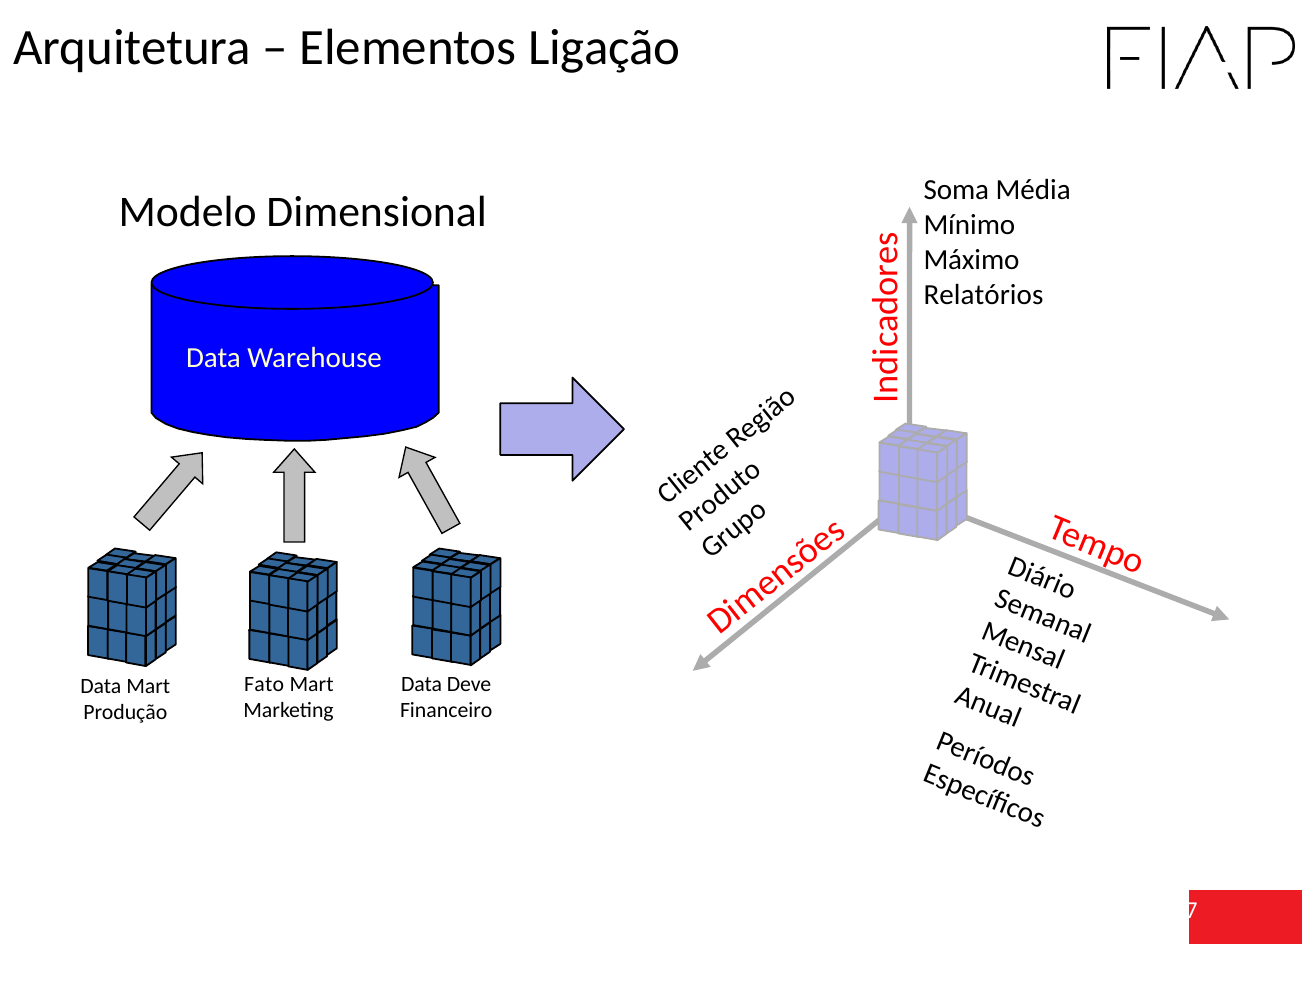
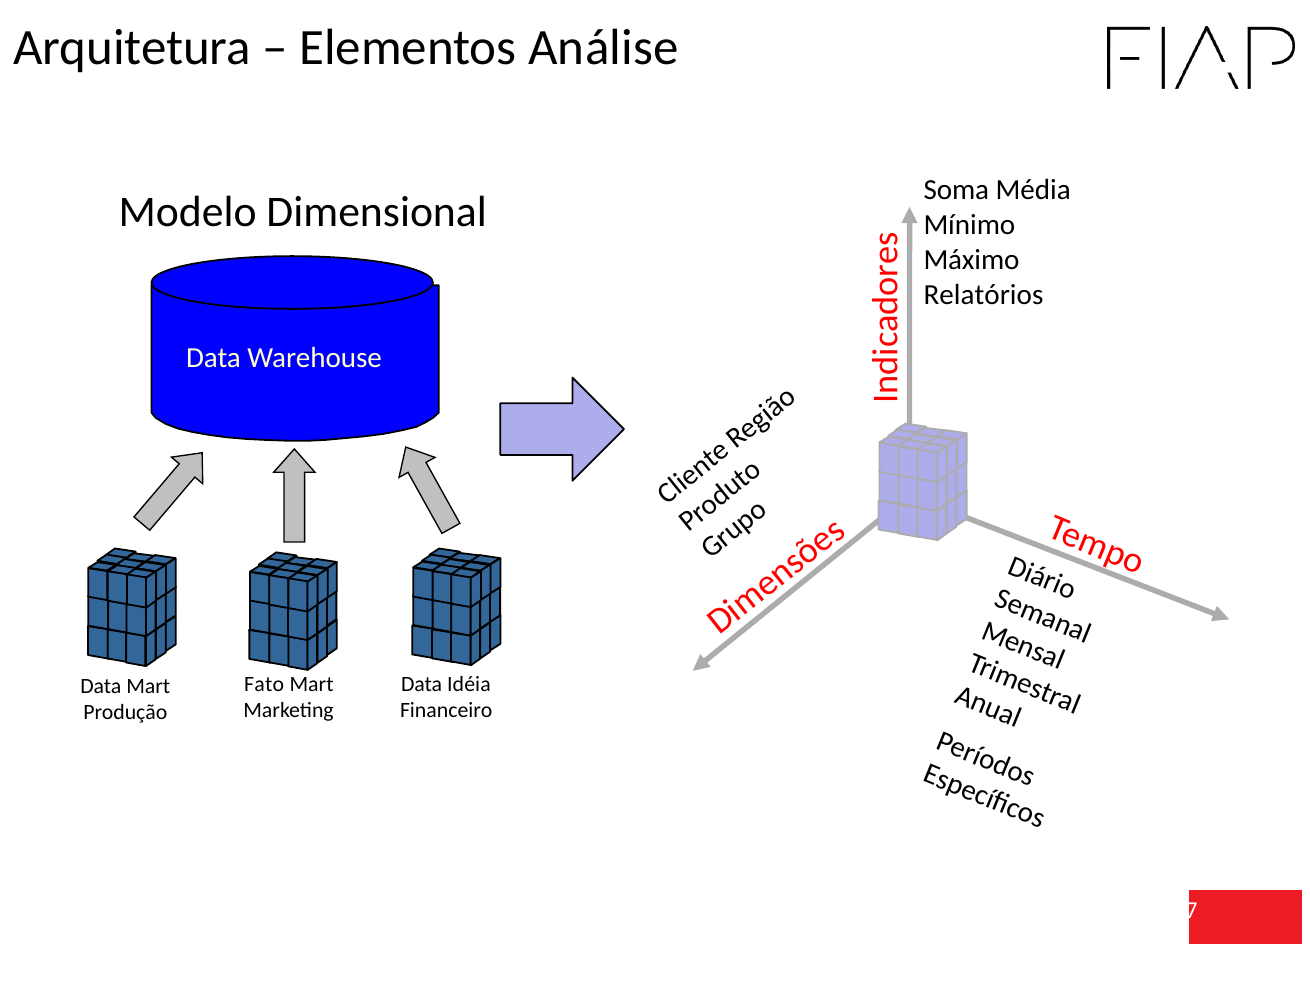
Ligação: Ligação -> Análise (604, 48)
Deve: Deve -> Idéia (469, 684)
